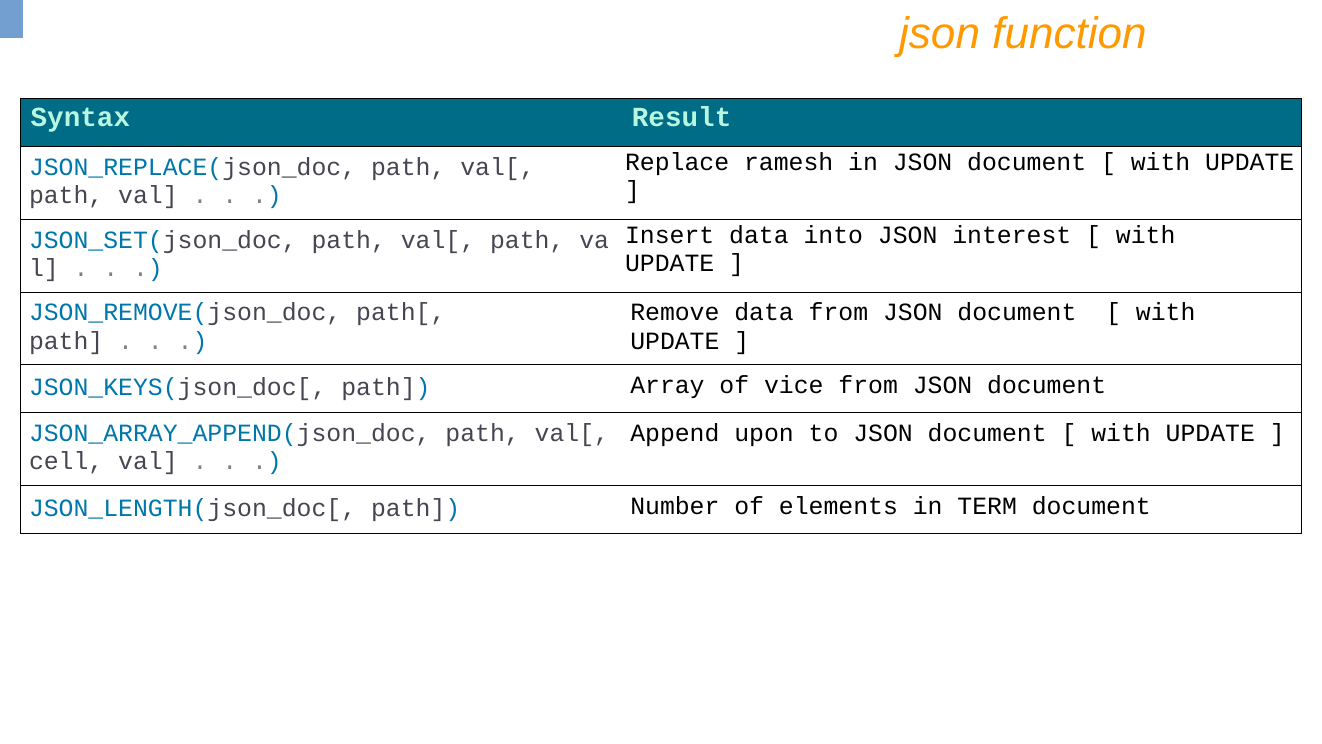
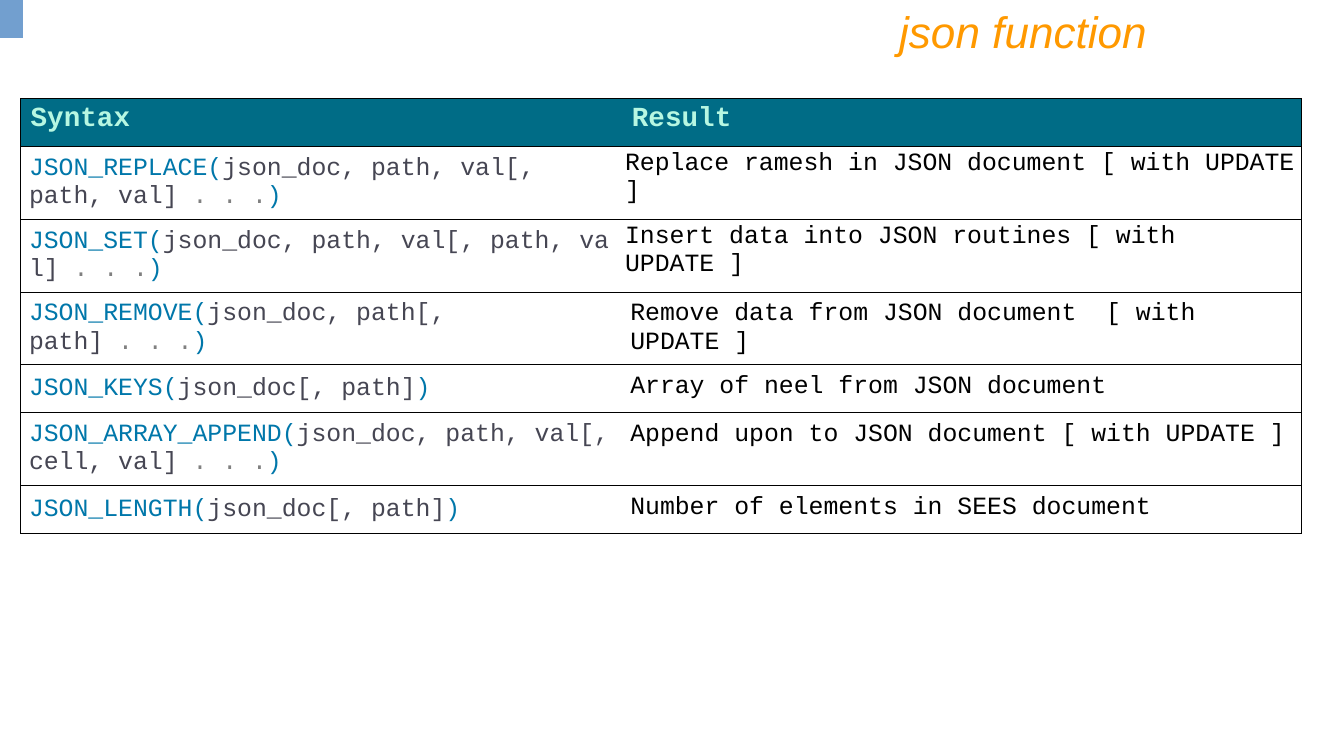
interest: interest -> routines (1012, 235)
vice: vice -> neel (794, 385)
TERM: TERM -> SEES (987, 506)
